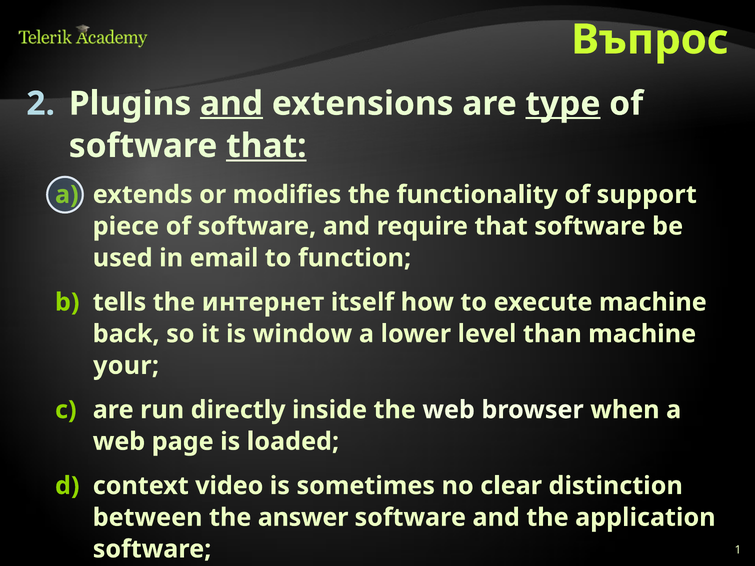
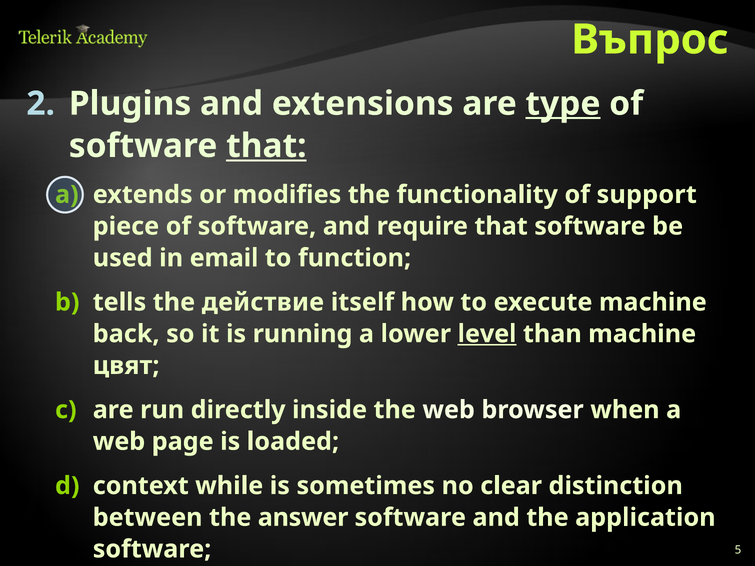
and underline: present -> none (232, 104)
интернет: интернет -> действие (263, 302)
window: window -> running (303, 334)
level underline: none -> present (487, 334)
your: your -> цвят (126, 366)
video: video -> while (229, 486)
1: 1 -> 5 (738, 550)
